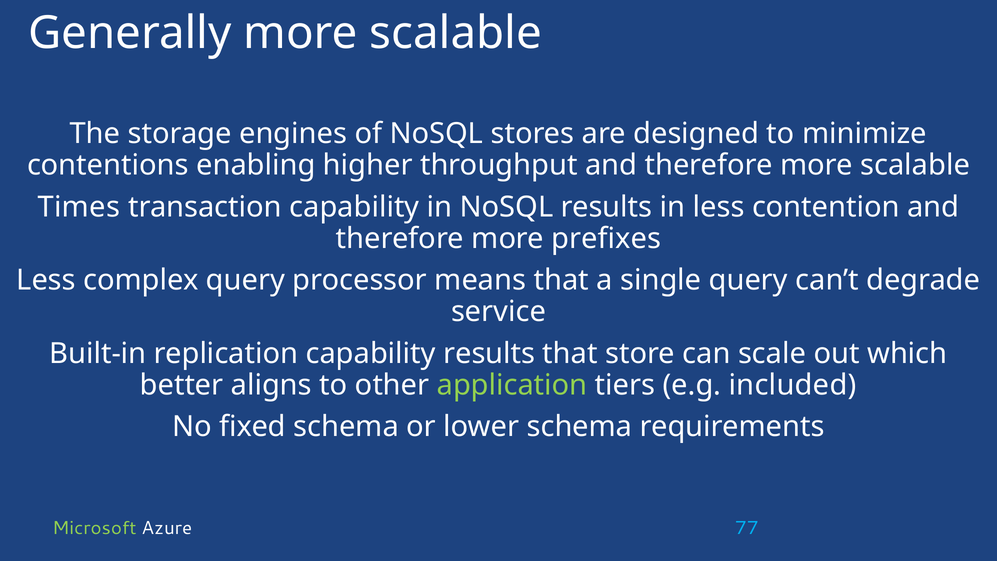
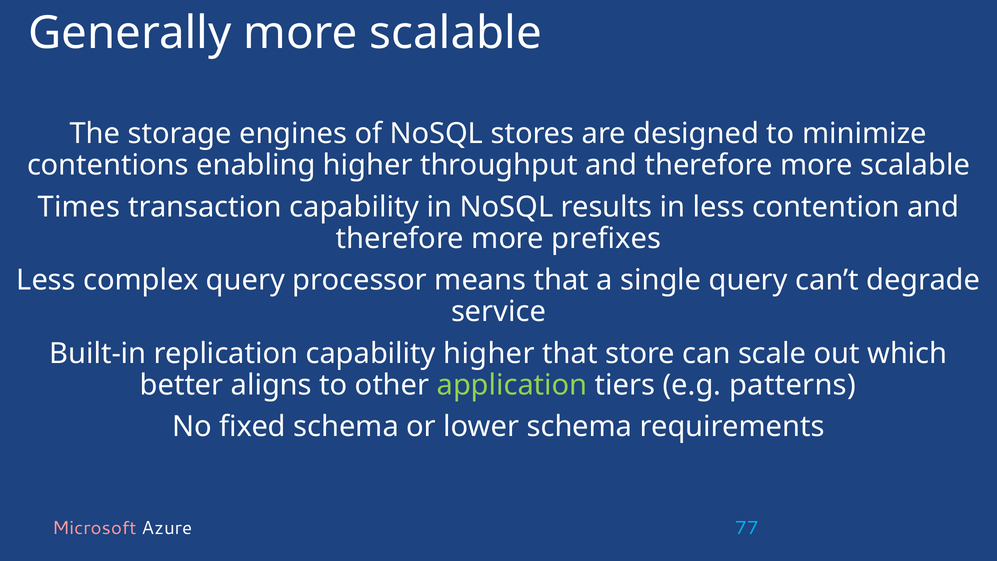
capability results: results -> higher (489, 353)
included: included -> patterns (793, 385)
Microsoft colour: light green -> pink (94, 528)
